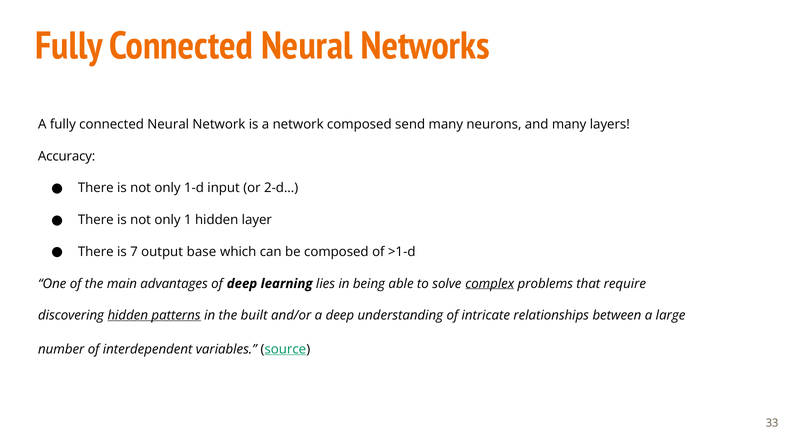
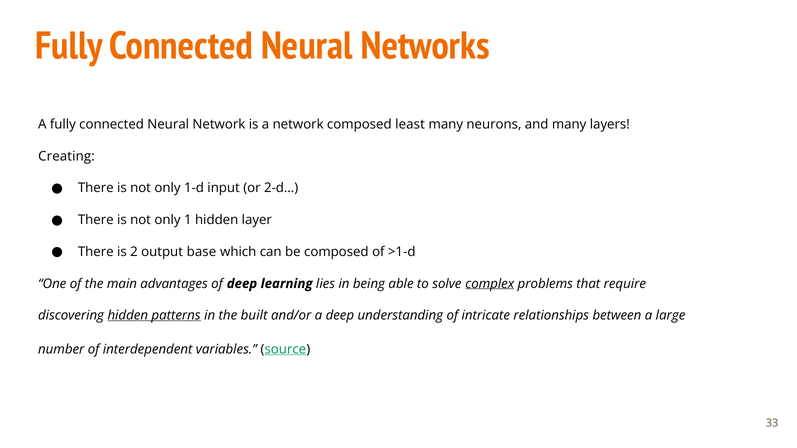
send: send -> least (410, 124)
Accuracy: Accuracy -> Creating (66, 156)
7: 7 -> 2 (134, 252)
